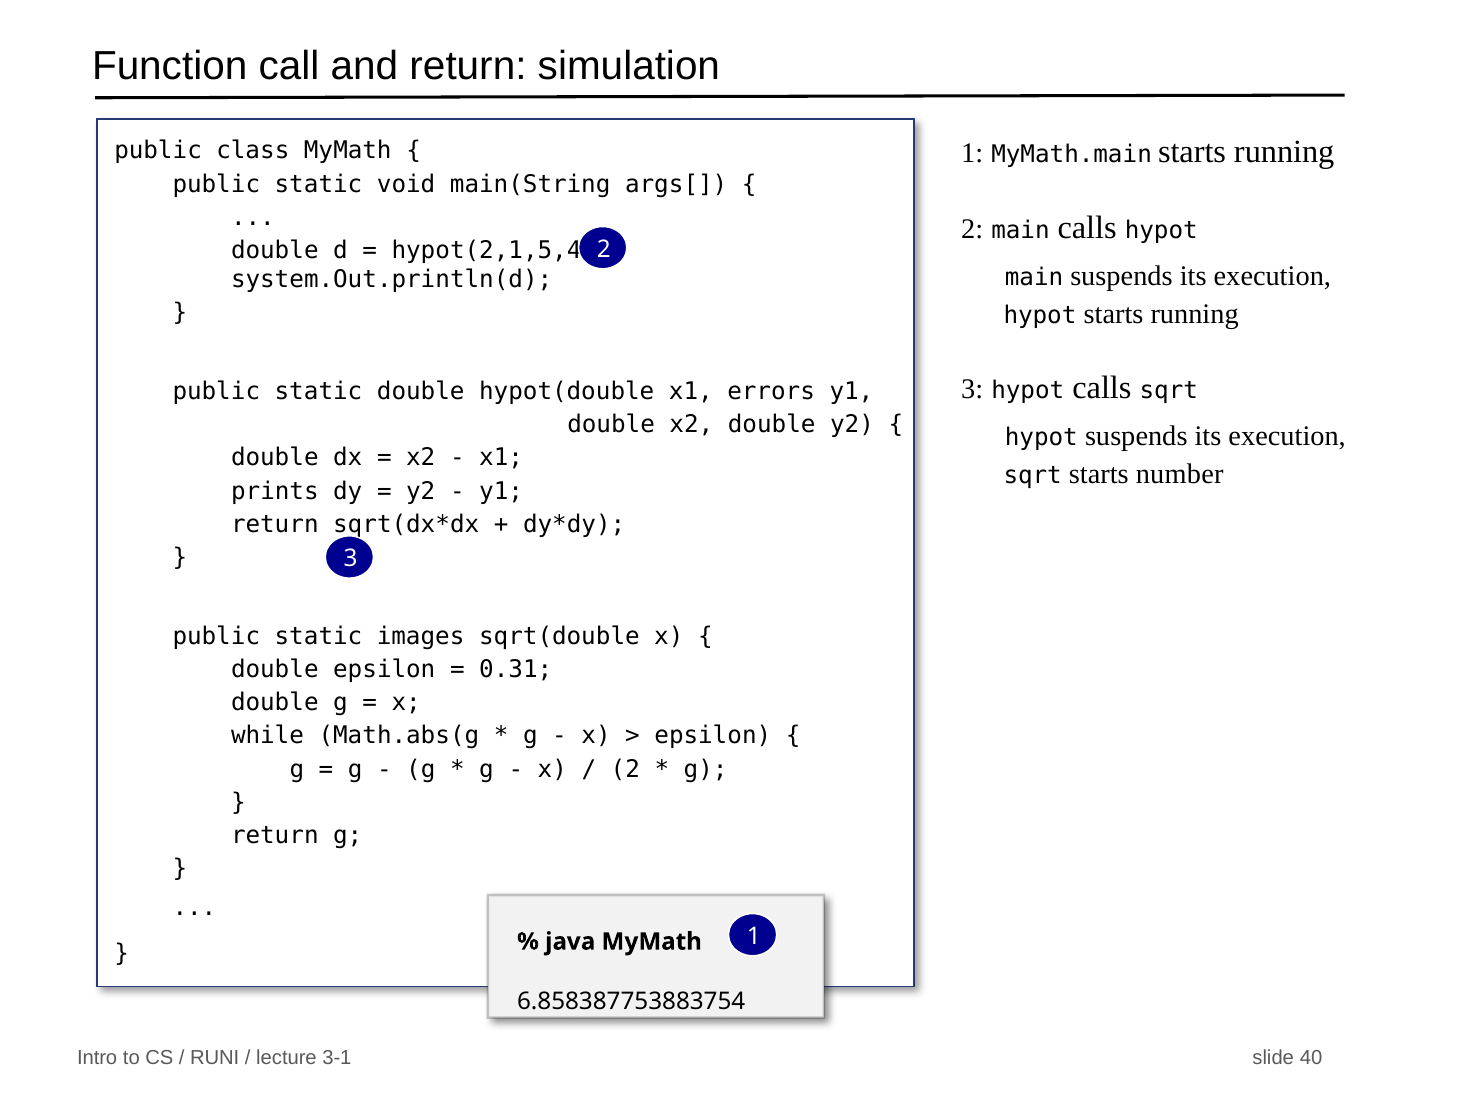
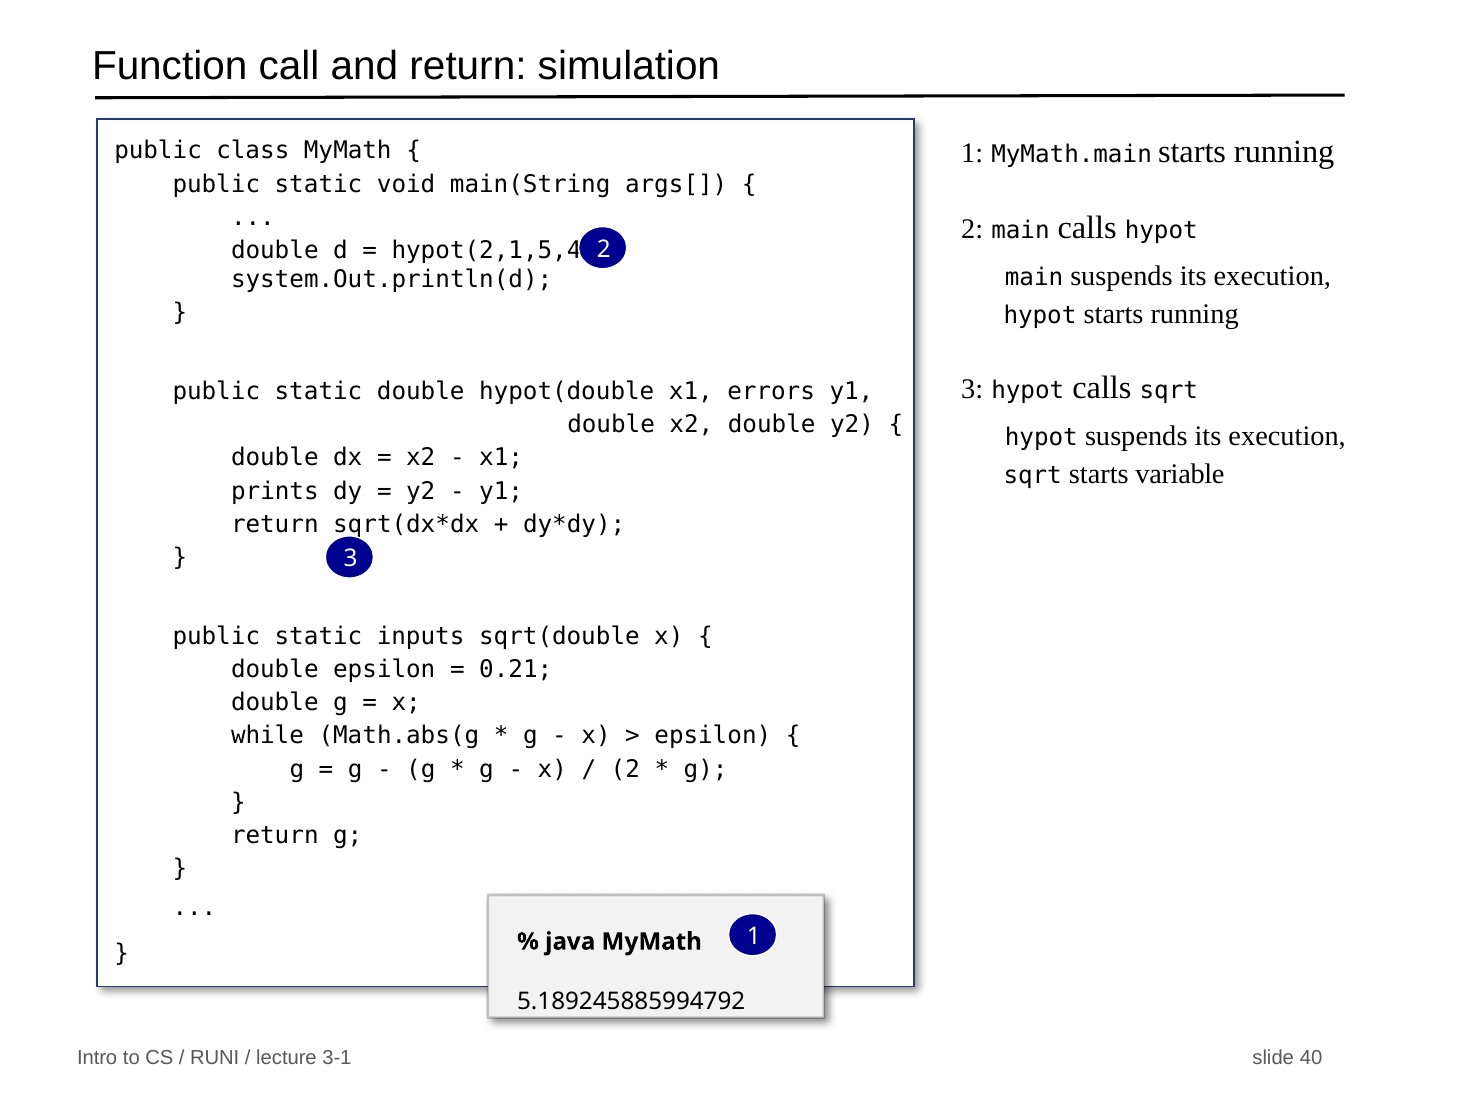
number: number -> variable (1180, 474)
images: images -> inputs (421, 636)
0.31: 0.31 -> 0.21 (516, 669)
6.858387753883754: 6.858387753883754 -> 5.189245885994792 (631, 1001)
